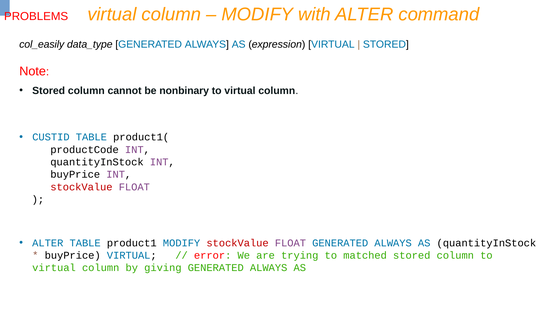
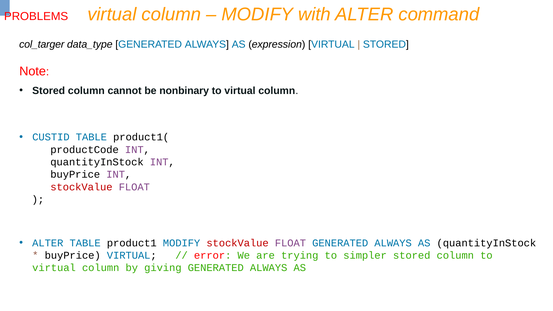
col_easily: col_easily -> col_targer (42, 44)
matched: matched -> simpler (365, 255)
